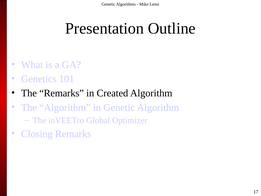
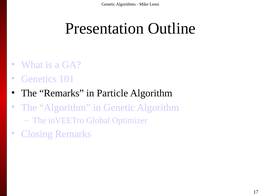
Created: Created -> Particle (112, 93)
